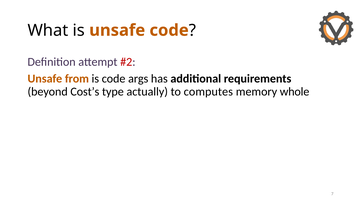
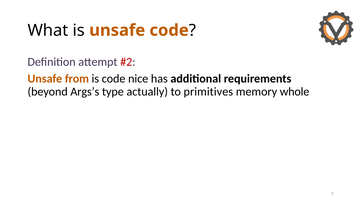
args: args -> nice (138, 79)
Cost’s: Cost’s -> Args’s (85, 92)
computes: computes -> primitives (208, 92)
